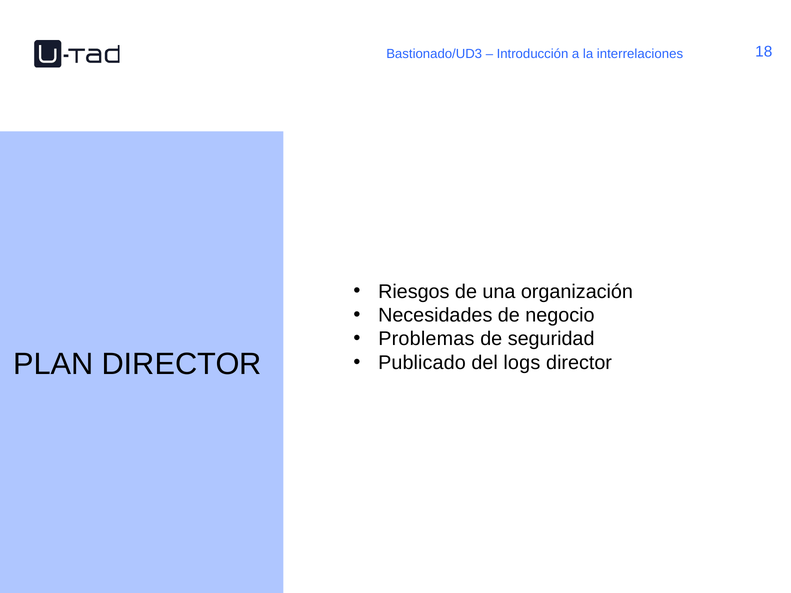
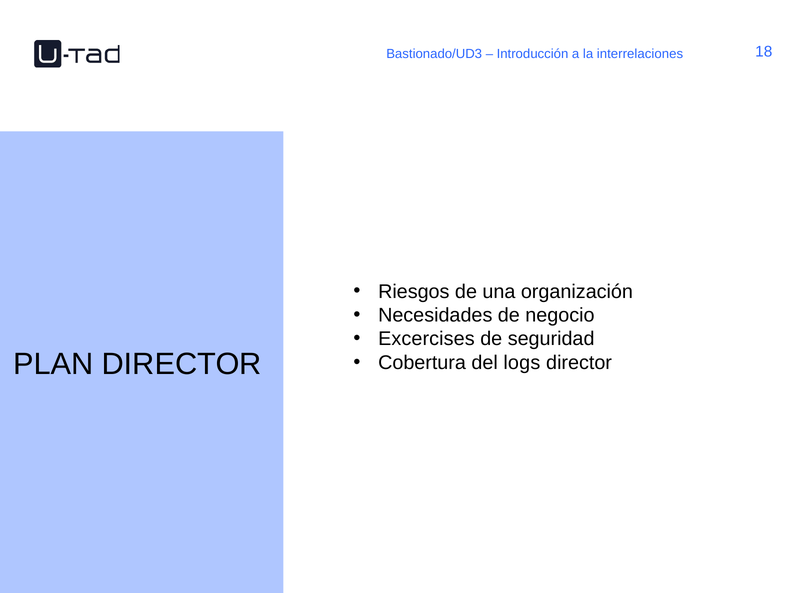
Problemas: Problemas -> Excercises (426, 339)
Publicado: Publicado -> Cobertura (422, 363)
